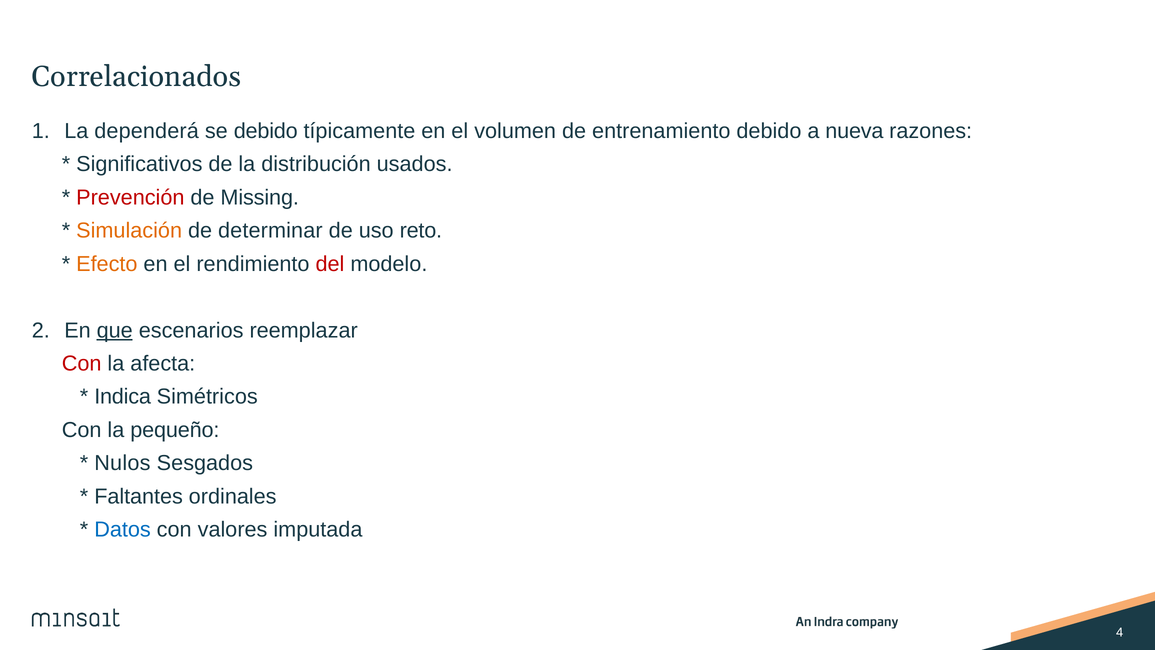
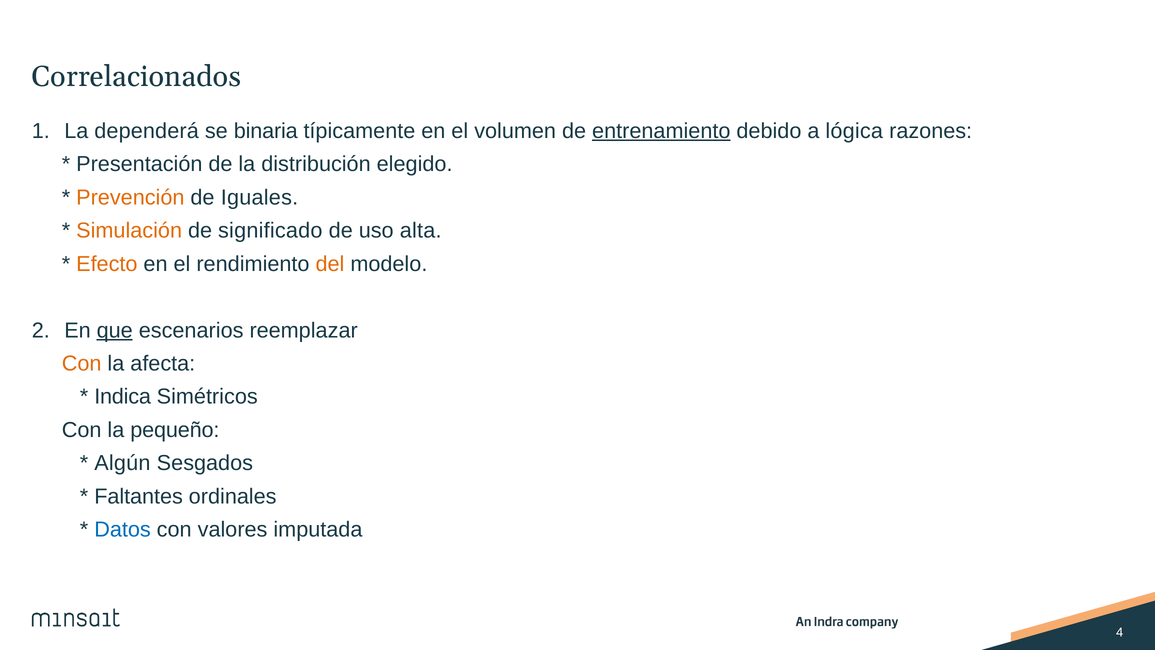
se debido: debido -> binaria (266, 131)
entrenamiento underline: none -> present (661, 131)
nueva: nueva -> lógica (854, 131)
Significativos: Significativos -> Presentación (139, 164)
usados: usados -> elegido (415, 164)
Prevención colour: red -> orange (130, 197)
Missing: Missing -> Iguales (260, 197)
determinar: determinar -> significado (270, 231)
reto: reto -> alta (421, 231)
del colour: red -> orange (330, 264)
Con colour: red -> orange (82, 363)
Nulos: Nulos -> Algún (122, 463)
